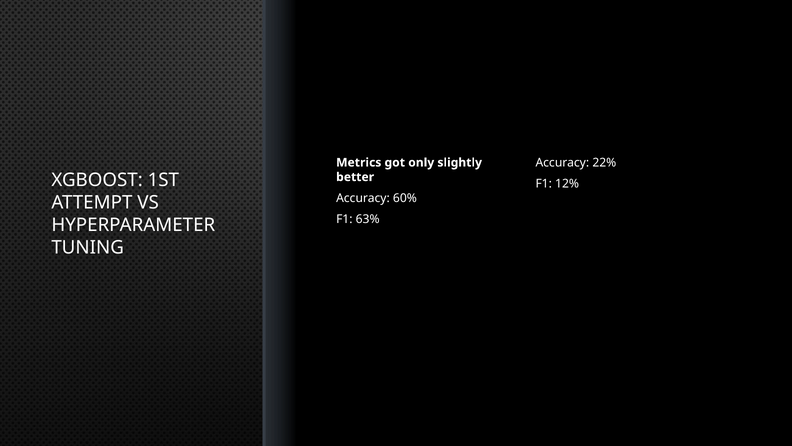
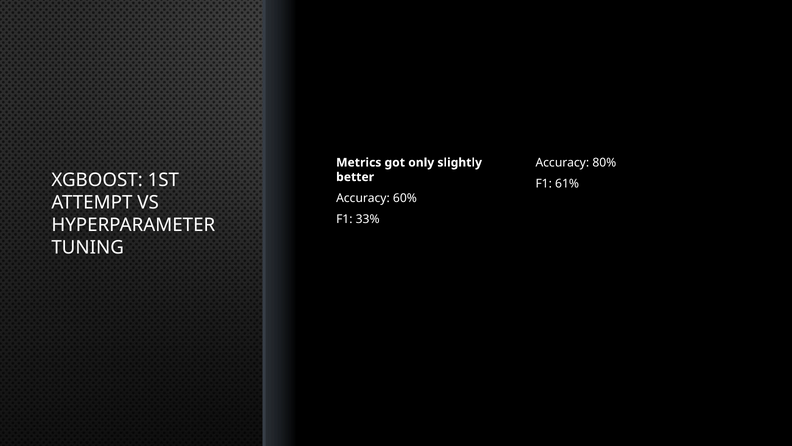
22%: 22% -> 80% (604, 162)
12%: 12% -> 61% (567, 183)
63%: 63% -> 33% (368, 219)
